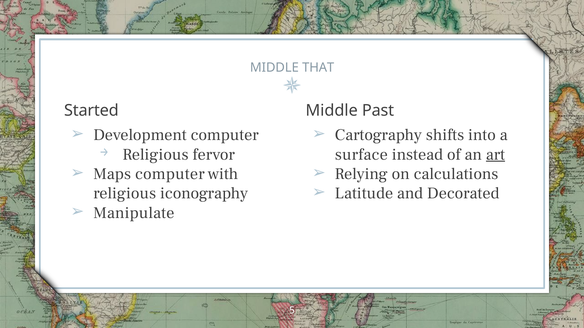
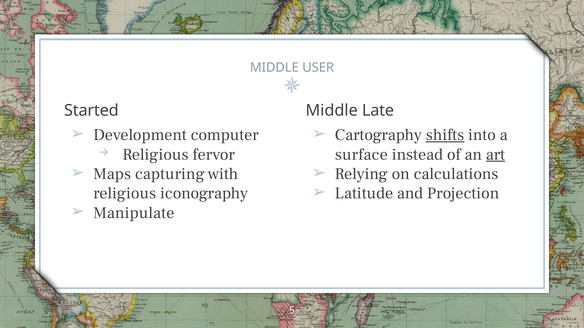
THAT: THAT -> USER (318, 68)
Past: Past -> Late (378, 111)
shifts underline: none -> present (445, 135)
computer: computer -> capturing (170, 174)
Decorated: Decorated -> Projection (463, 194)
